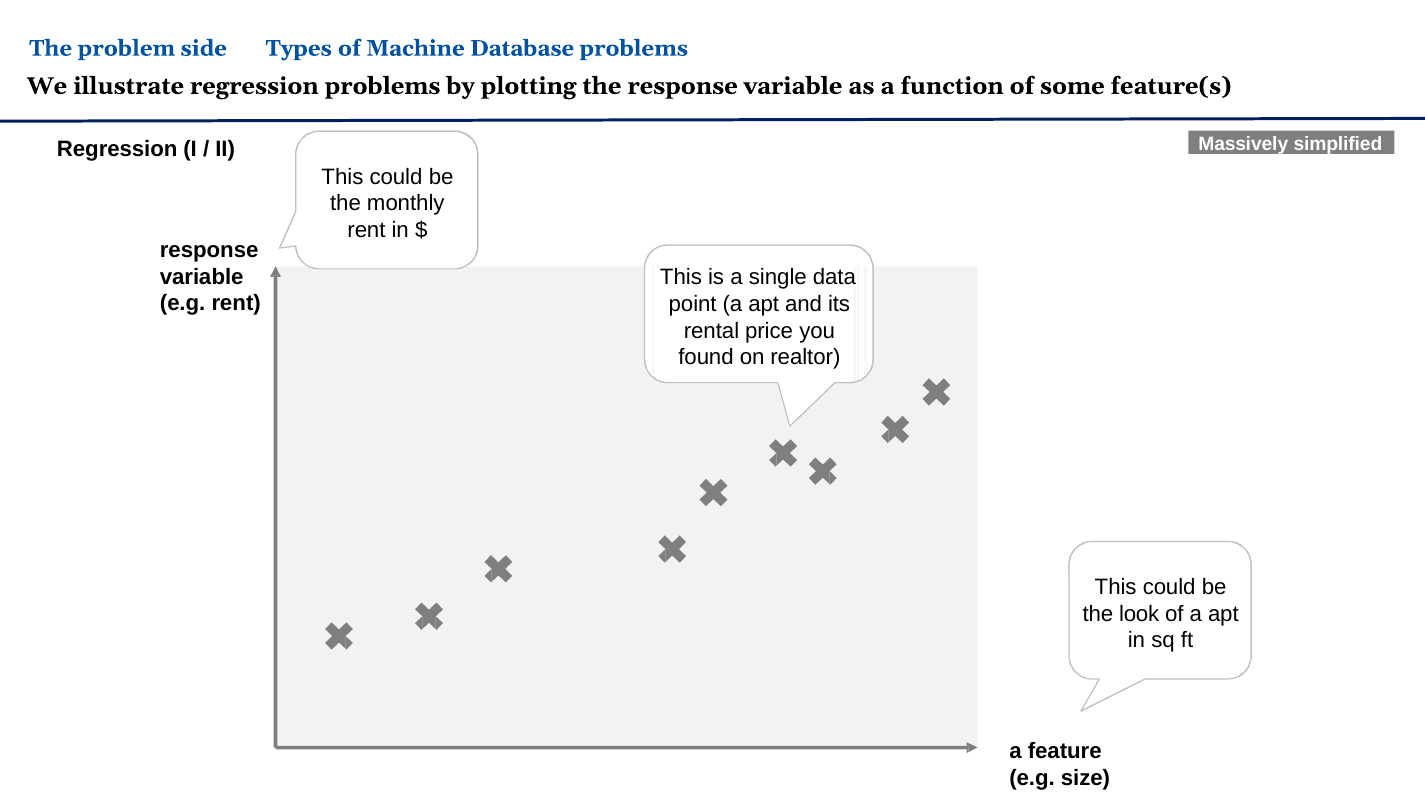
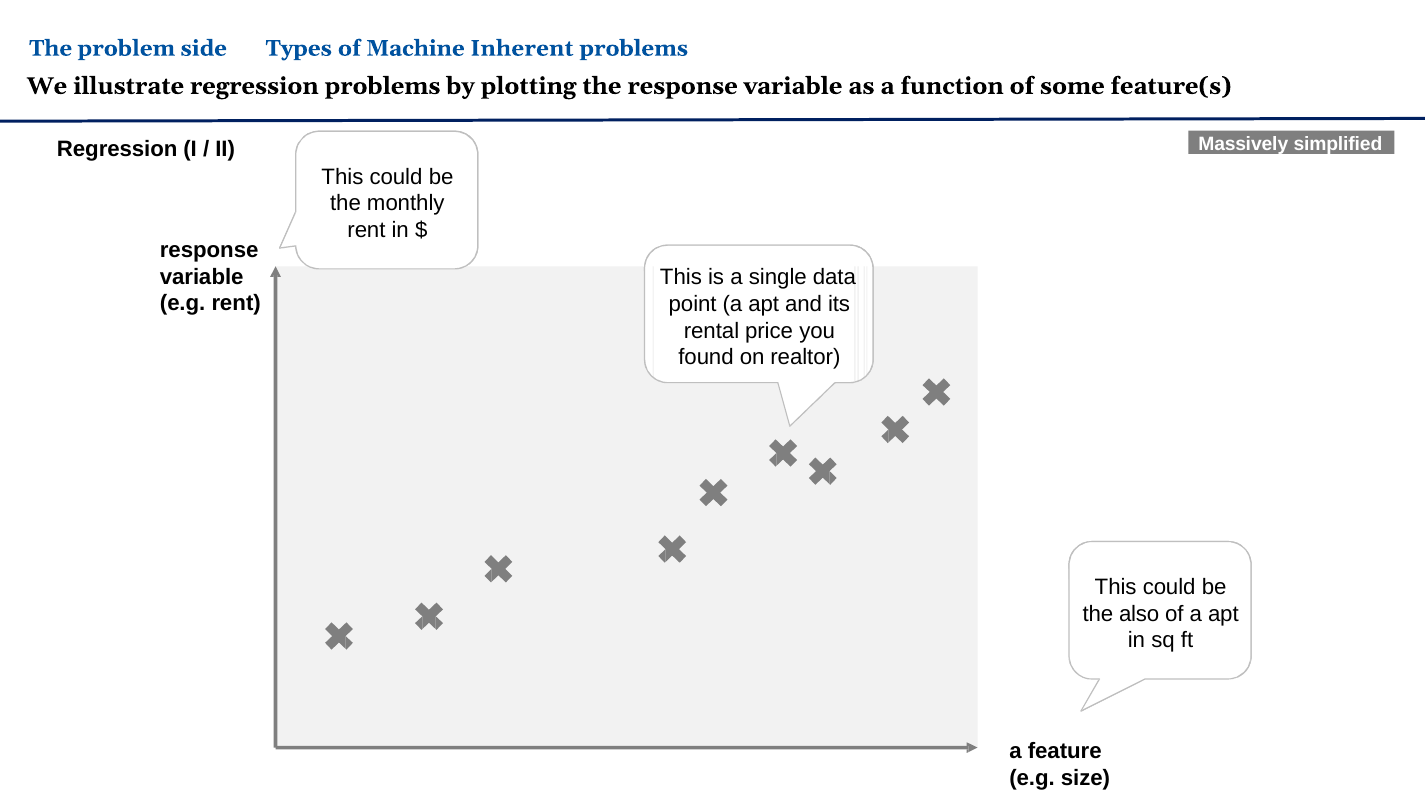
Database: Database -> Inherent (522, 48)
look: look -> also (1139, 613)
